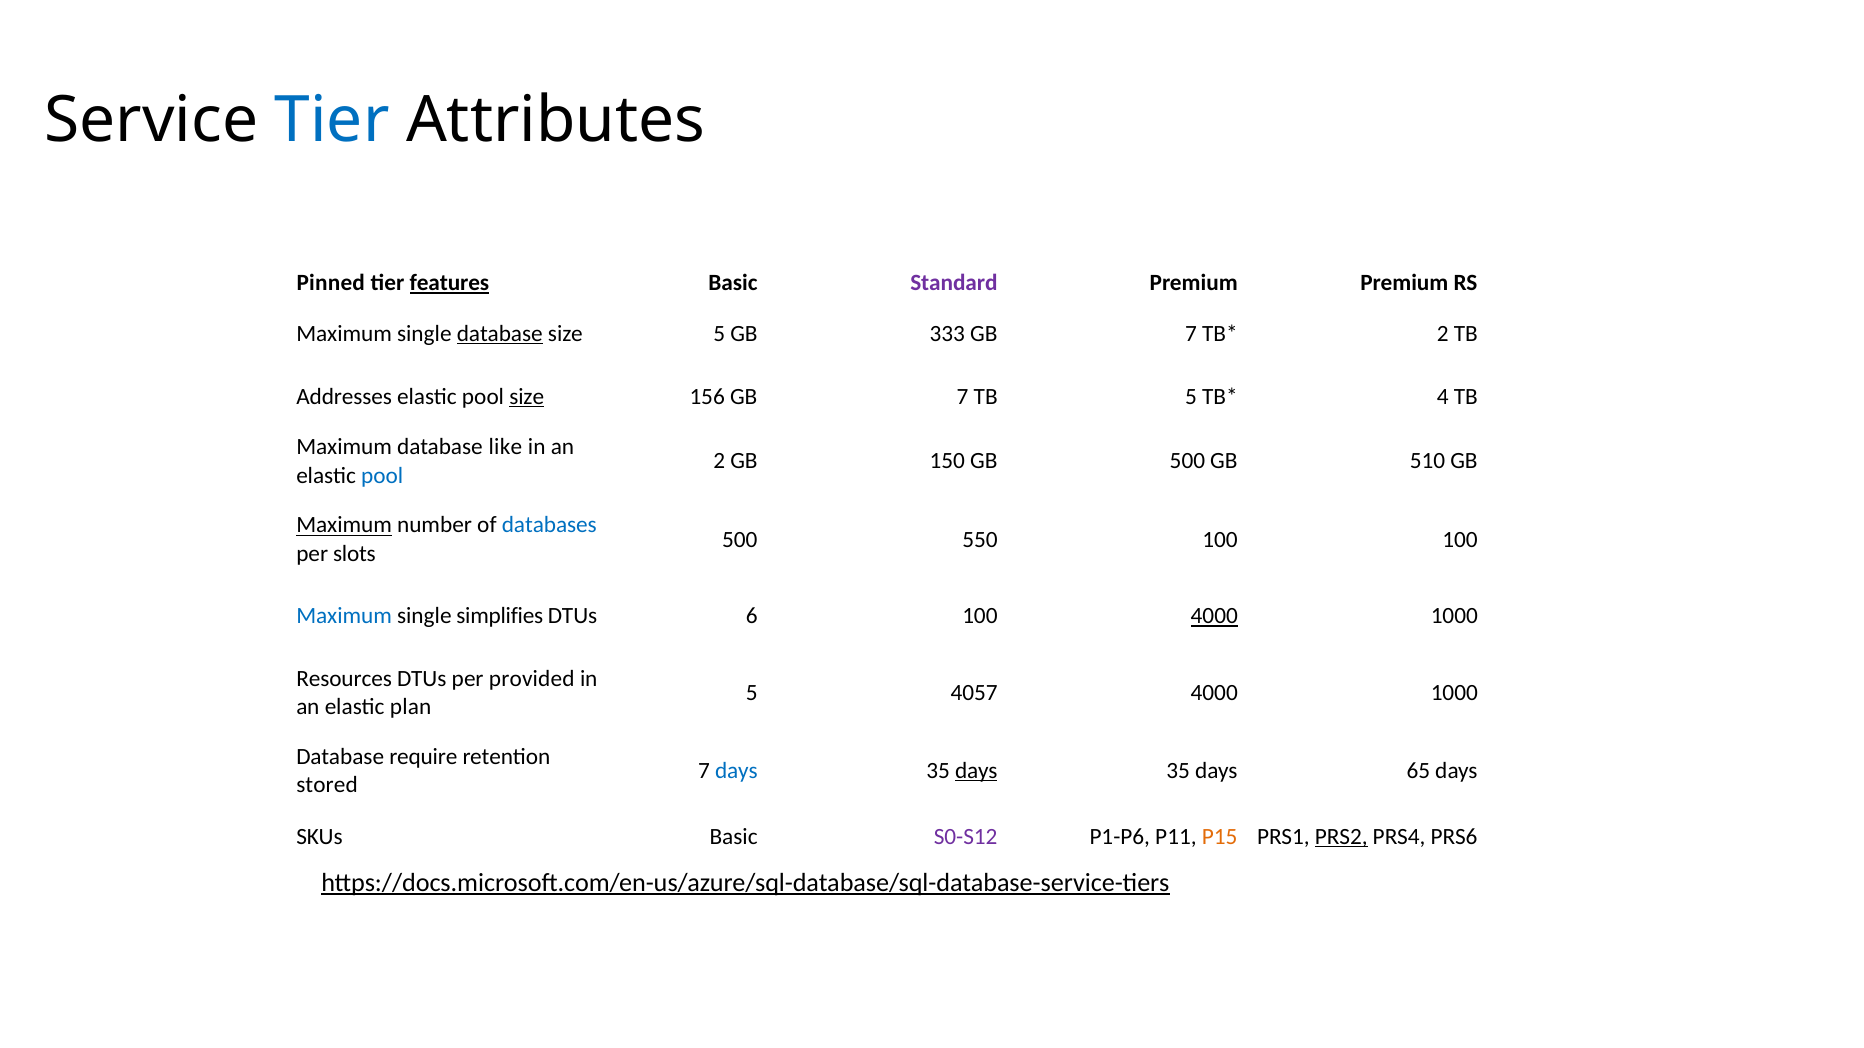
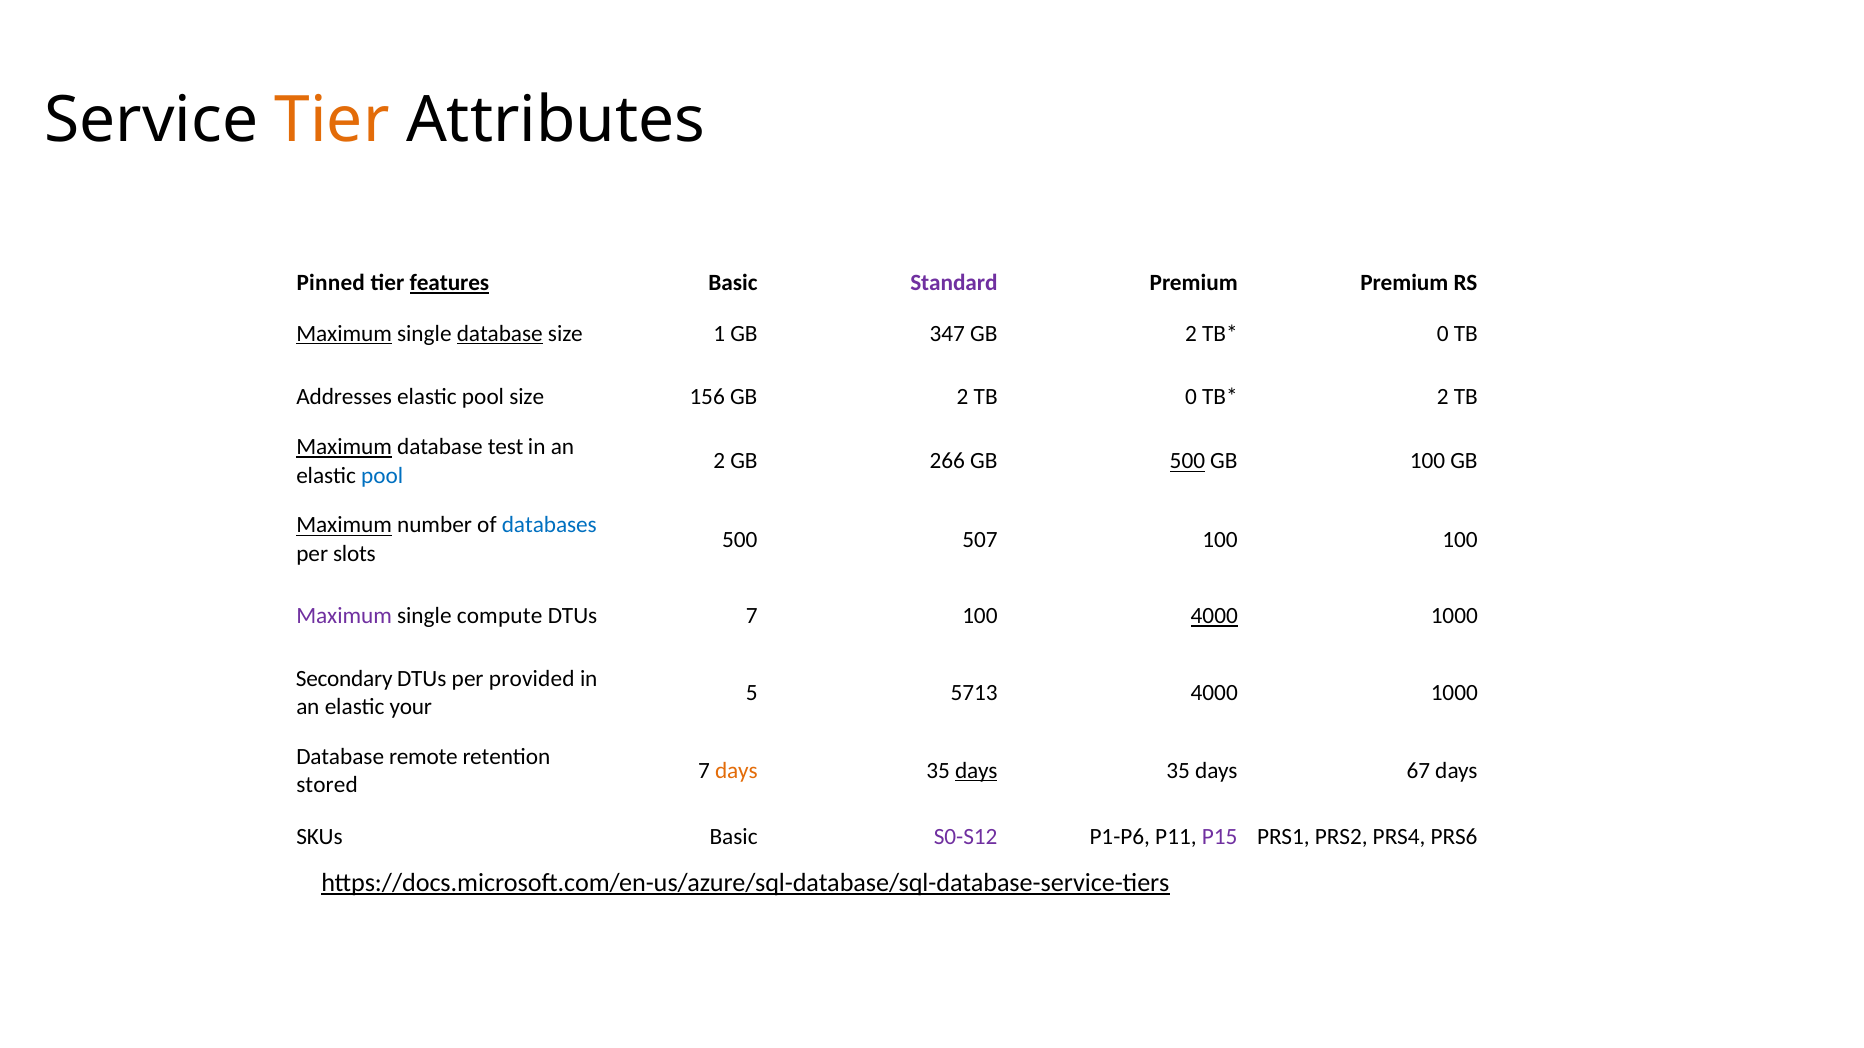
Tier colour: blue -> orange (332, 121)
Maximum underline: none -> present (344, 334)
size 5: 5 -> 1 (719, 334)
333: 333 -> 347 (947, 334)
7: 7 -> 2 (1191, 334)
2: 2 -> 0 (1443, 334)
size underline: present -> none (527, 397)
156 GB 7: 7 -> 2 (963, 397)
TB 5: 5 -> 0 (1191, 397)
4: 4 -> 2 (1443, 397)
Maximum underline: none -> present (344, 447)
like: like -> test (506, 447)
150: 150 -> 266 (947, 462)
500 underline: none -> present (1187, 462)
GB 510: 510 -> 100 (1427, 462)
550: 550 -> 507 (980, 540)
Maximum colour: blue -> purple (344, 616)
simplifies: simplifies -> compute (500, 616)
DTUs 6: 6 -> 7 (752, 616)
Resources: Resources -> Secondary (344, 679)
4057: 4057 -> 5713 (974, 693)
plan: plan -> your (411, 707)
require: require -> remote (423, 757)
days colour: blue -> orange (736, 771)
65: 65 -> 67 (1418, 771)
P15 colour: orange -> purple (1220, 837)
PRS2 underline: present -> none (1341, 837)
